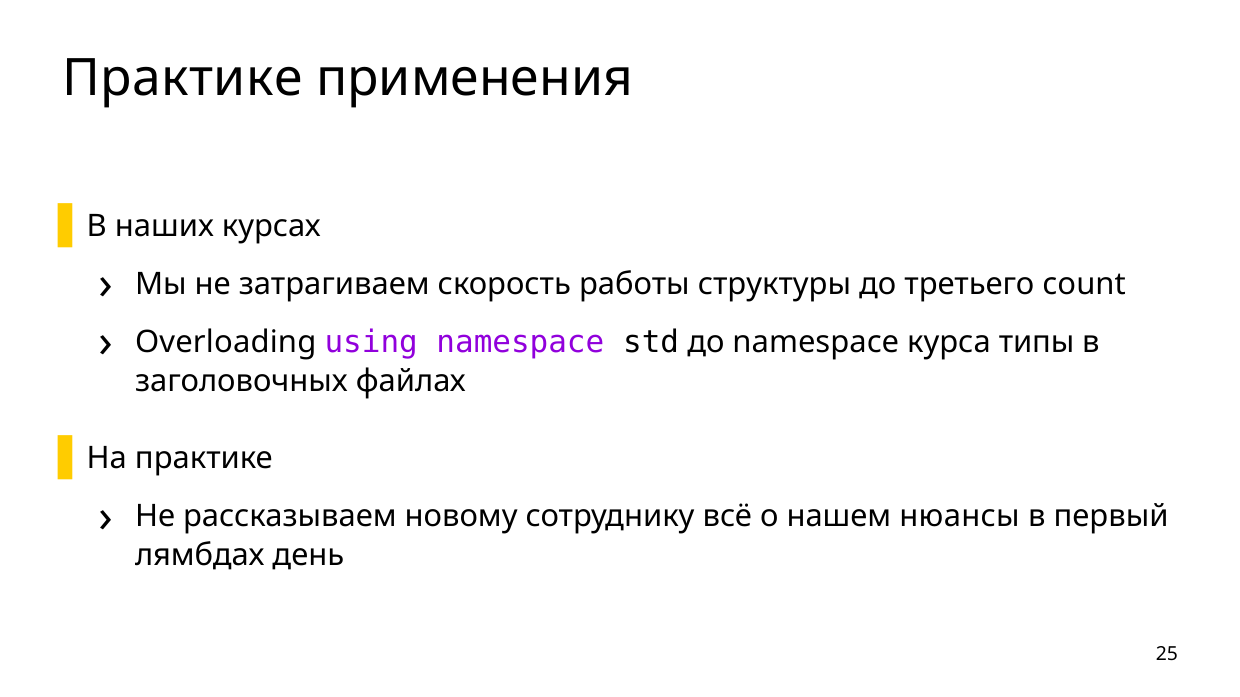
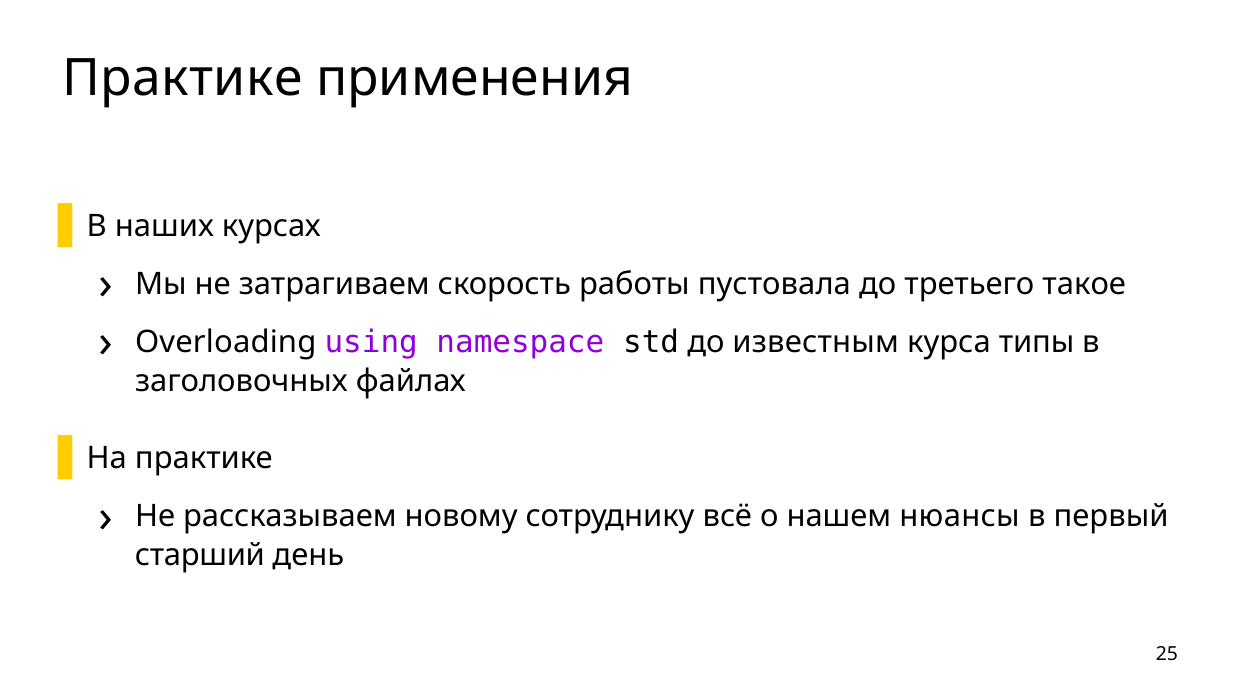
структуры: структуры -> пустовала (774, 284)
count: count -> такое (1084, 284)
до namespace: namespace -> известным (816, 342)
лямбдах: лямбдах -> старший (200, 556)
